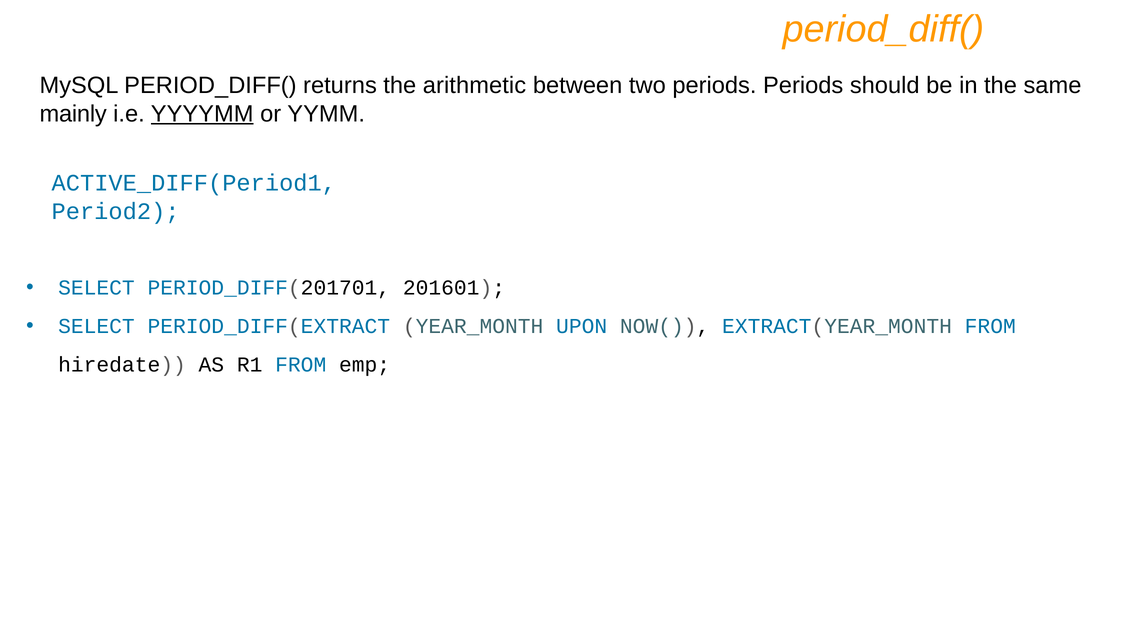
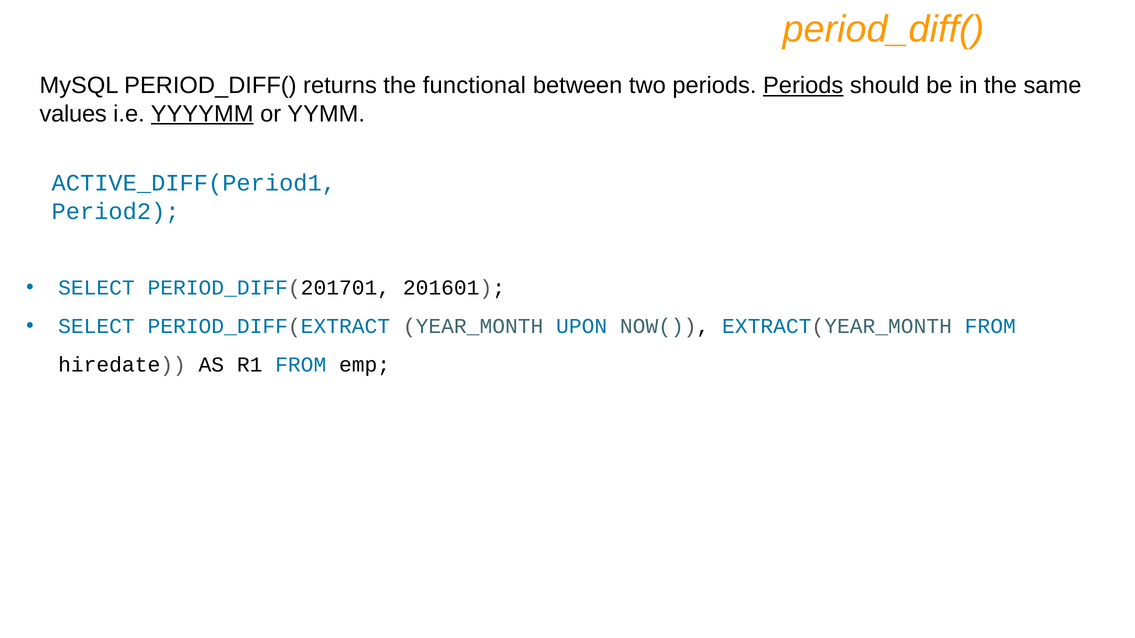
arithmetic: arithmetic -> functional (474, 85)
Periods underline: none -> present (803, 85)
mainly: mainly -> values (73, 114)
